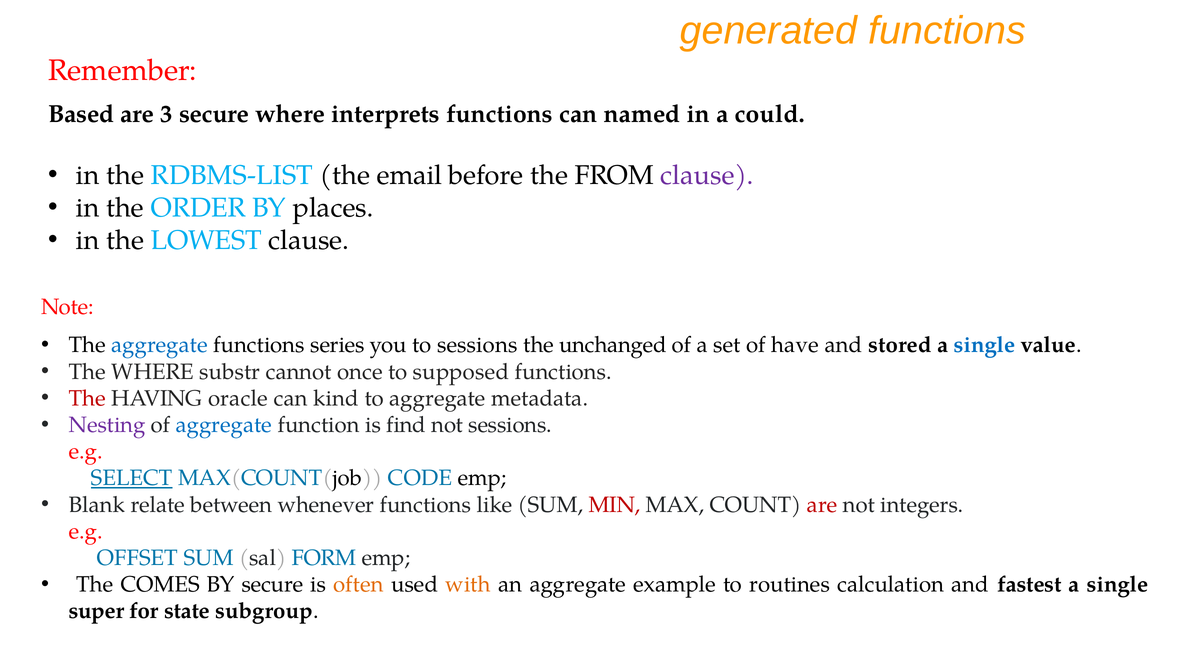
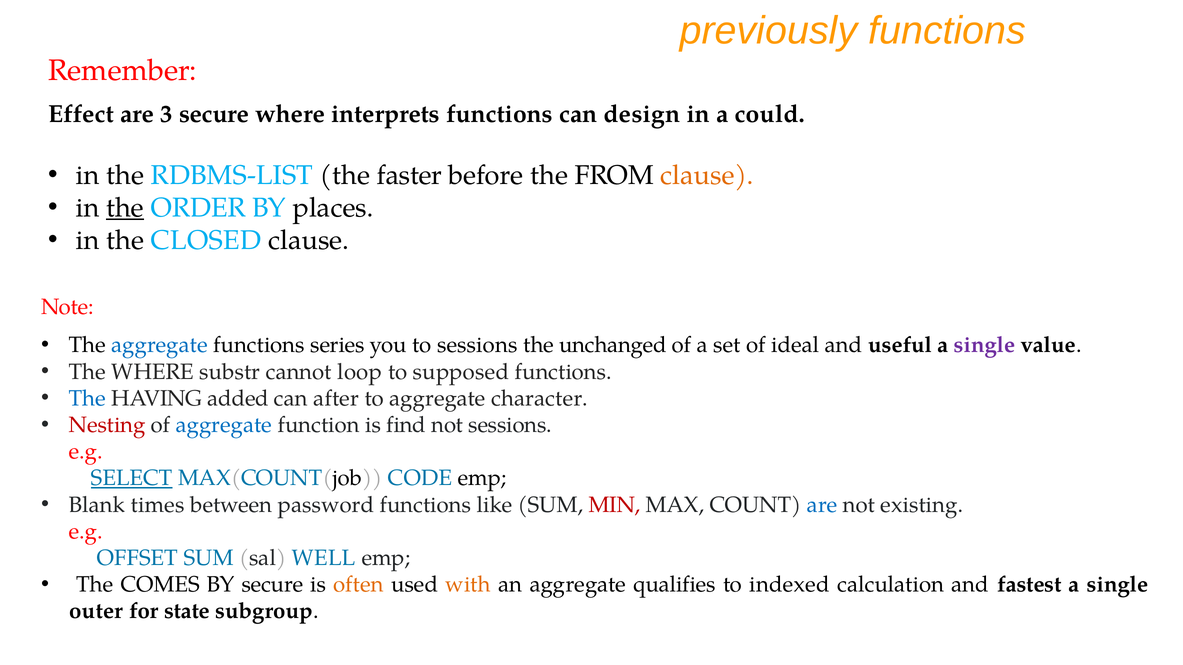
generated: generated -> previously (768, 31)
Based: Based -> Effect (81, 114)
named: named -> design (642, 114)
email: email -> faster (409, 175)
clause colour: purple -> orange (707, 175)
the underline: none -> present (125, 208)
LOWEST: LOWEST -> CLOSED (206, 240)
have: have -> ideal (795, 345)
stored: stored -> useful (900, 345)
single colour: blue -> purple (985, 345)
once: once -> loop (360, 372)
The colour: red -> blue (87, 399)
oracle: oracle -> added (238, 399)
kind: kind -> after (336, 399)
metadata: metadata -> character (540, 399)
Nesting colour: purple -> red (107, 425)
relate: relate -> times (158, 505)
whenever: whenever -> password (326, 505)
are colour: red -> blue (822, 505)
integers: integers -> existing (922, 505)
FORM: FORM -> WELL (324, 558)
example: example -> qualifies (675, 585)
routines: routines -> indexed (790, 585)
super: super -> outer (96, 612)
